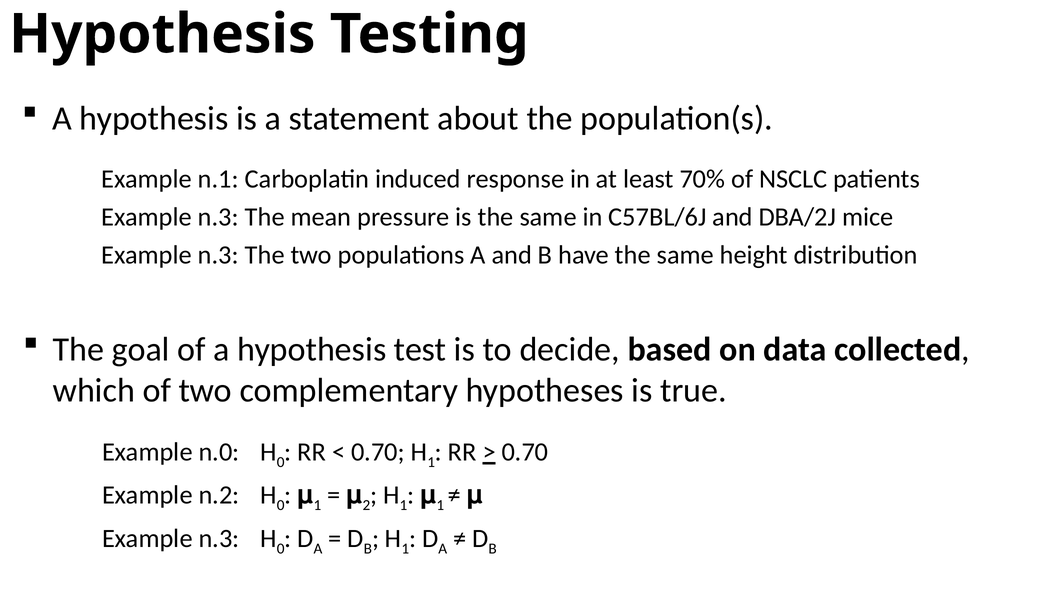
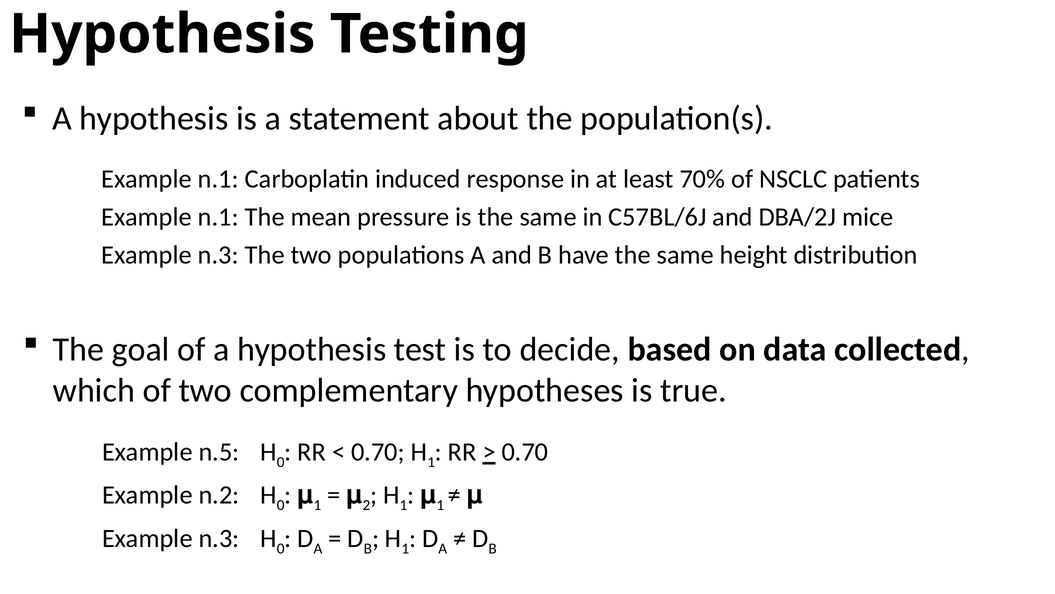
n.3: n.3 -> n.1 (218, 217)
n.0: n.0 -> n.5 (219, 451)
